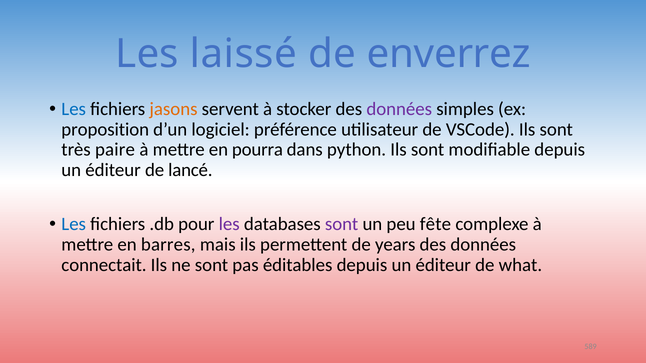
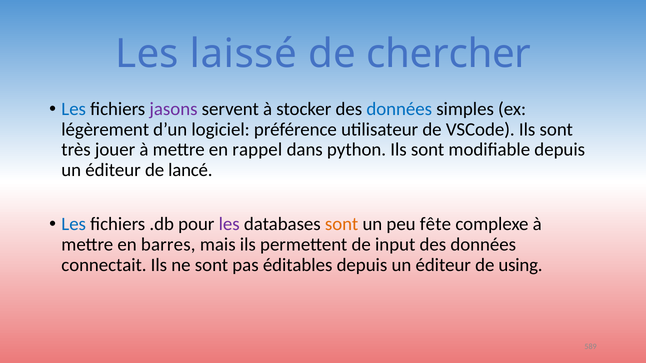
enverrez: enverrez -> chercher (449, 54)
jasons colour: orange -> purple (174, 109)
données colour: purple -> blue (399, 109)
proposition: proposition -> légèrement (105, 130)
paire: paire -> jouer (115, 150)
pourra: pourra -> rappel (257, 150)
sont colour: purple -> orange (342, 224)
years: years -> input (395, 245)
what: what -> using (521, 265)
